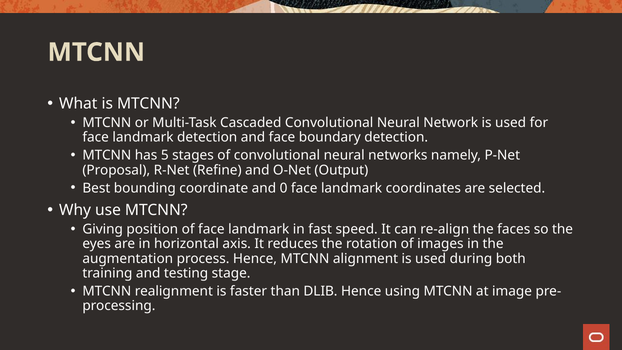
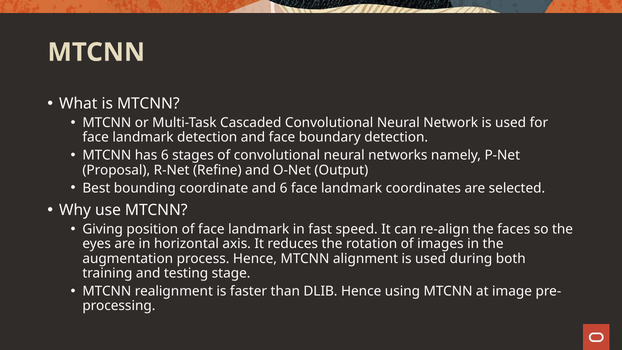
has 5: 5 -> 6 (165, 155)
and 0: 0 -> 6 (284, 188)
